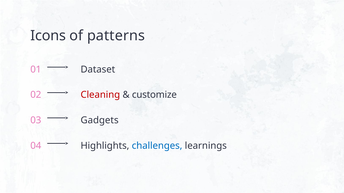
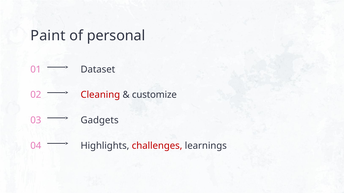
Icons: Icons -> Paint (48, 36)
patterns: patterns -> personal (116, 36)
challenges colour: blue -> red (157, 146)
